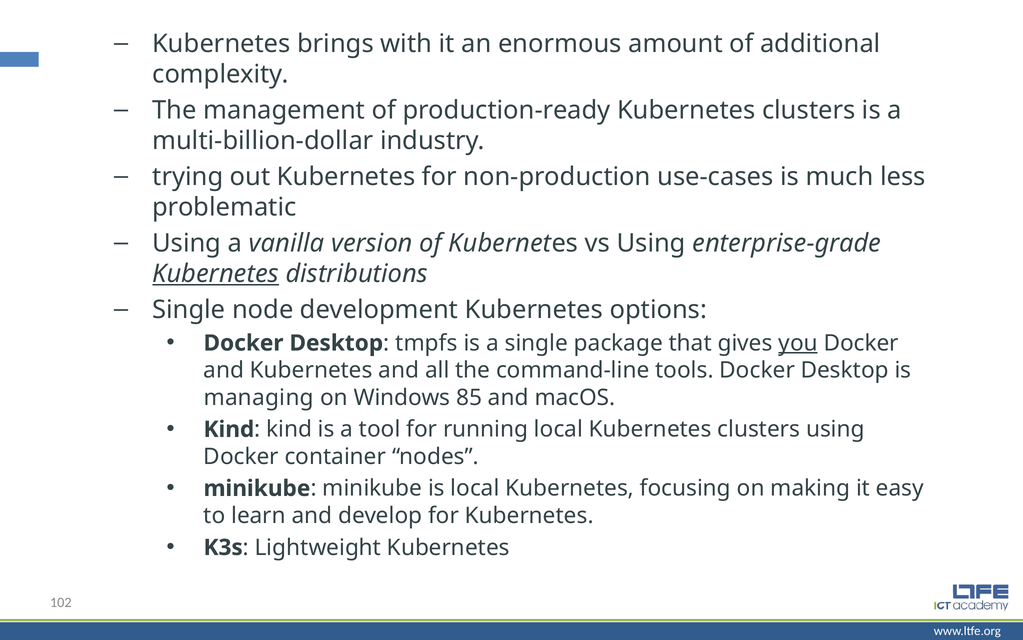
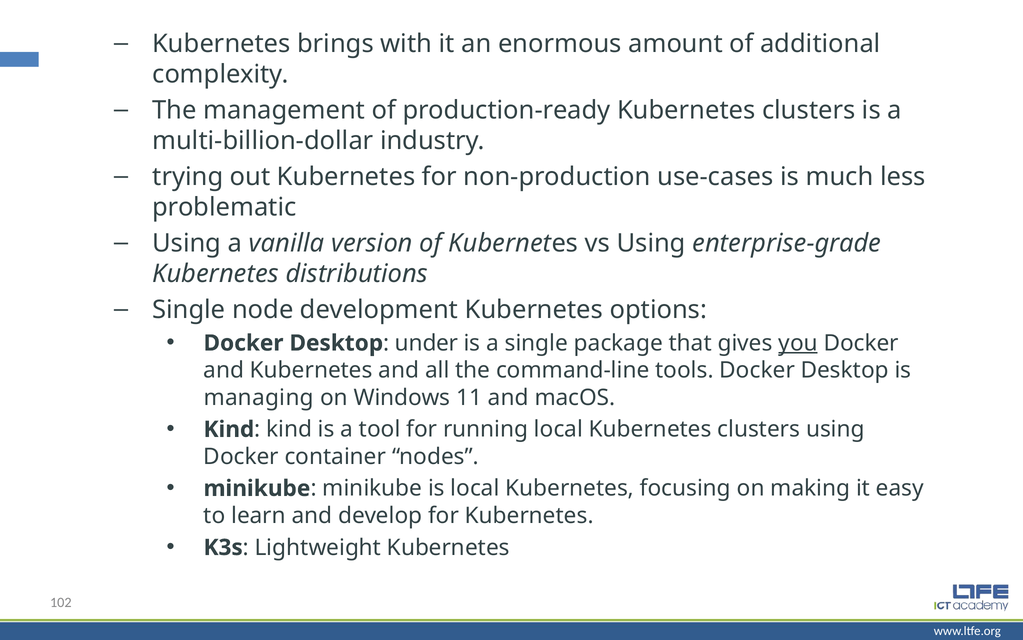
Kubernetes underline: present -> none (216, 274)
tmpfs: tmpfs -> under (427, 343)
85: 85 -> 11 (469, 397)
